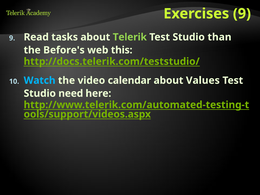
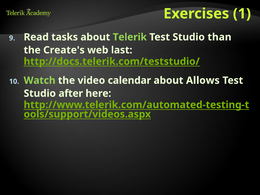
Exercises 9: 9 -> 1 (242, 14)
Before's: Before's -> Create's (64, 50)
this: this -> last (122, 50)
Watch colour: light blue -> light green (40, 80)
Values: Values -> Allows (203, 80)
need: need -> after (71, 93)
